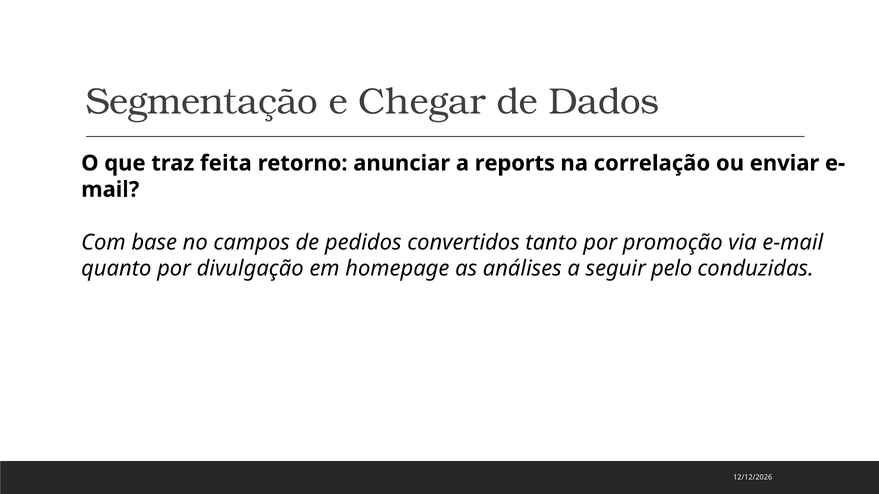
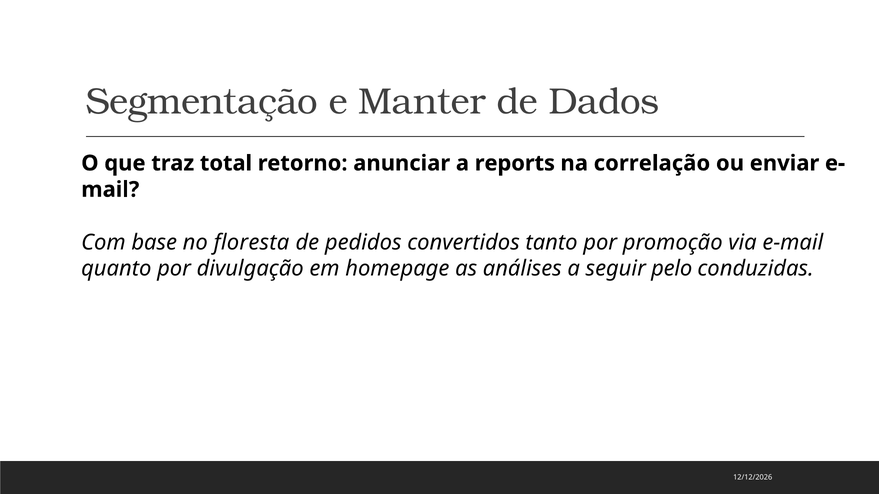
Chegar: Chegar -> Manter (422, 102)
feita: feita -> total (226, 163)
campos: campos -> floresta (252, 242)
